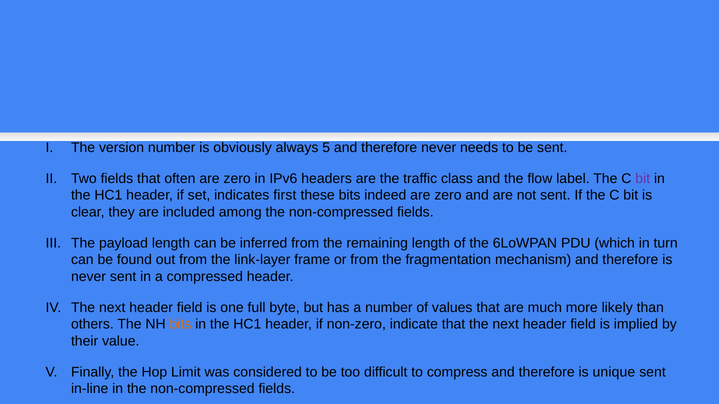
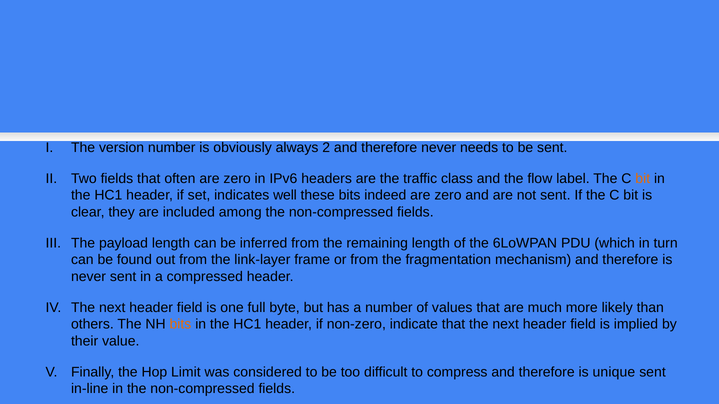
5: 5 -> 2 (326, 148)
bit colour: purple -> orange (643, 179)
first: first -> well (285, 196)
